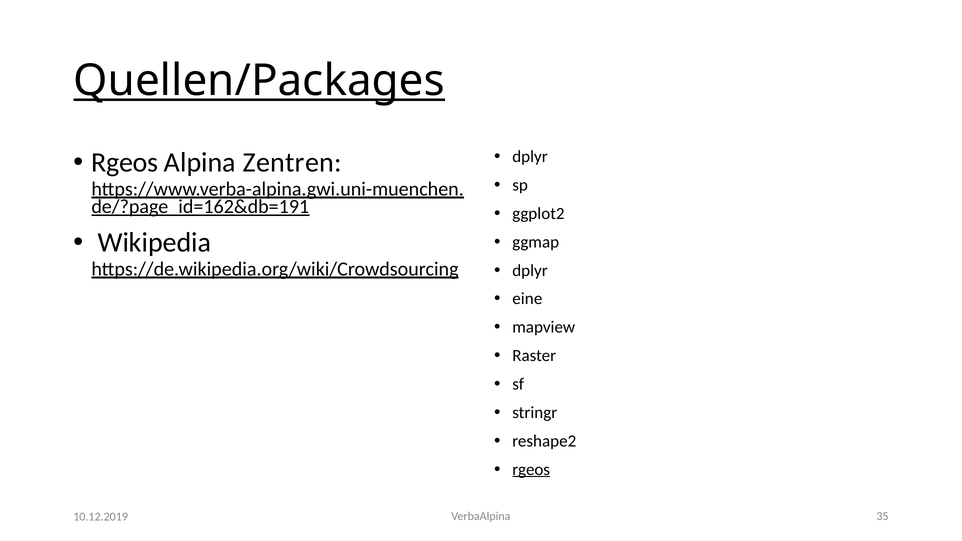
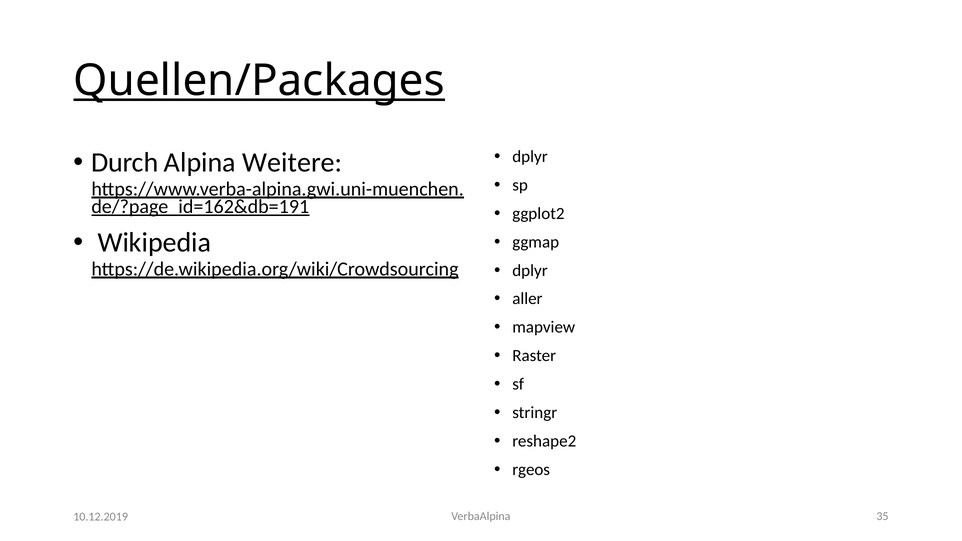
Rgeos: Rgeos -> Durch (125, 163)
Zentren: Zentren -> Weitere (292, 163)
eine: eine -> aller (527, 299)
rgeos underline: present -> none (531, 470)
